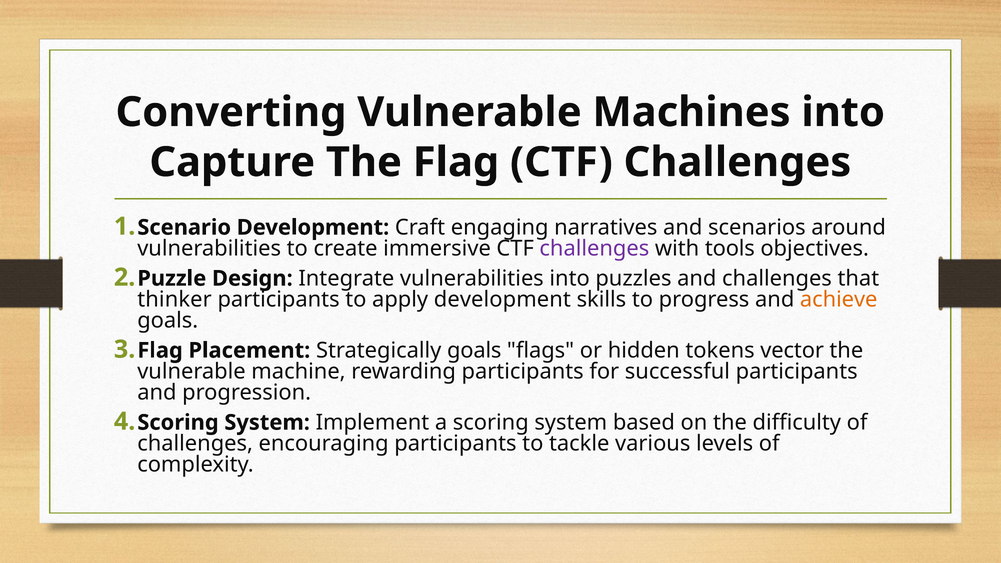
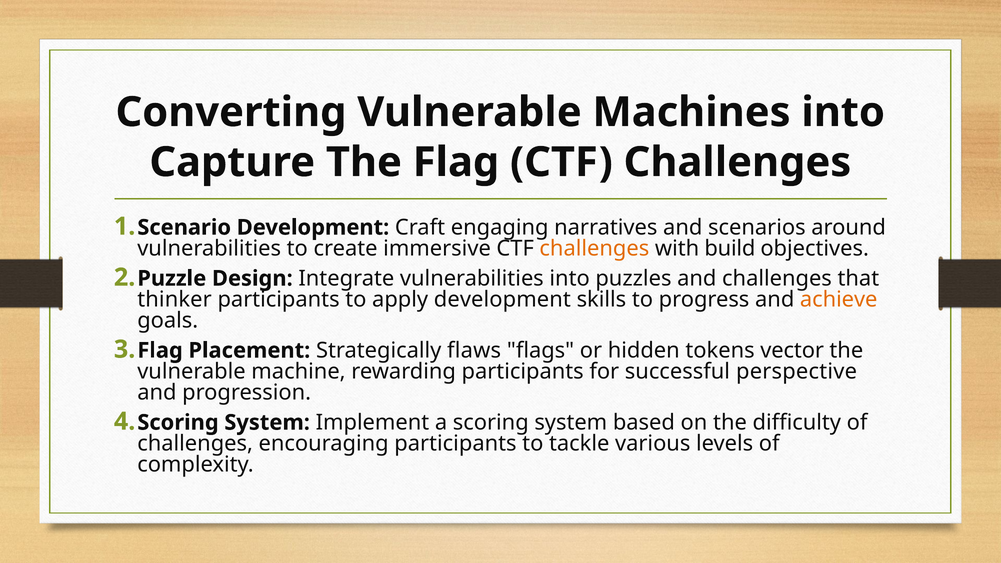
challenges colour: purple -> orange (594, 248)
tools: tools -> build (730, 248)
Strategically goals: goals -> flaws (474, 351)
successful participants: participants -> perspective (797, 372)
